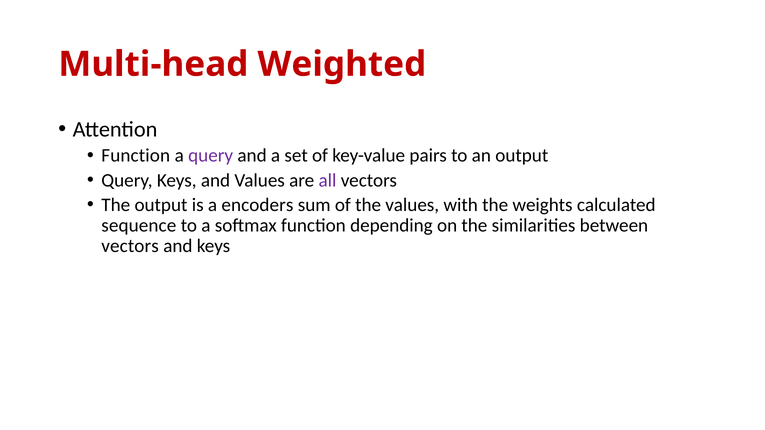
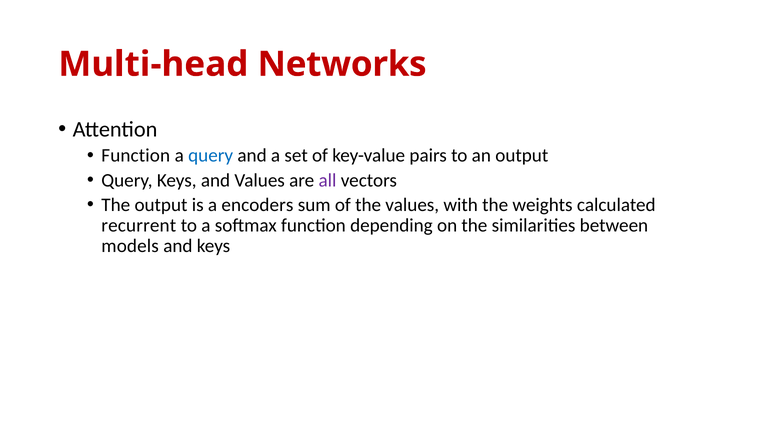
Weighted: Weighted -> Networks (342, 64)
query colour: purple -> blue (211, 156)
sequence: sequence -> recurrent (139, 226)
vectors: vectors -> models (130, 246)
